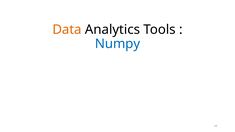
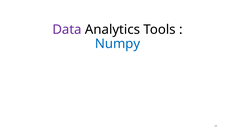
Data colour: orange -> purple (67, 30)
